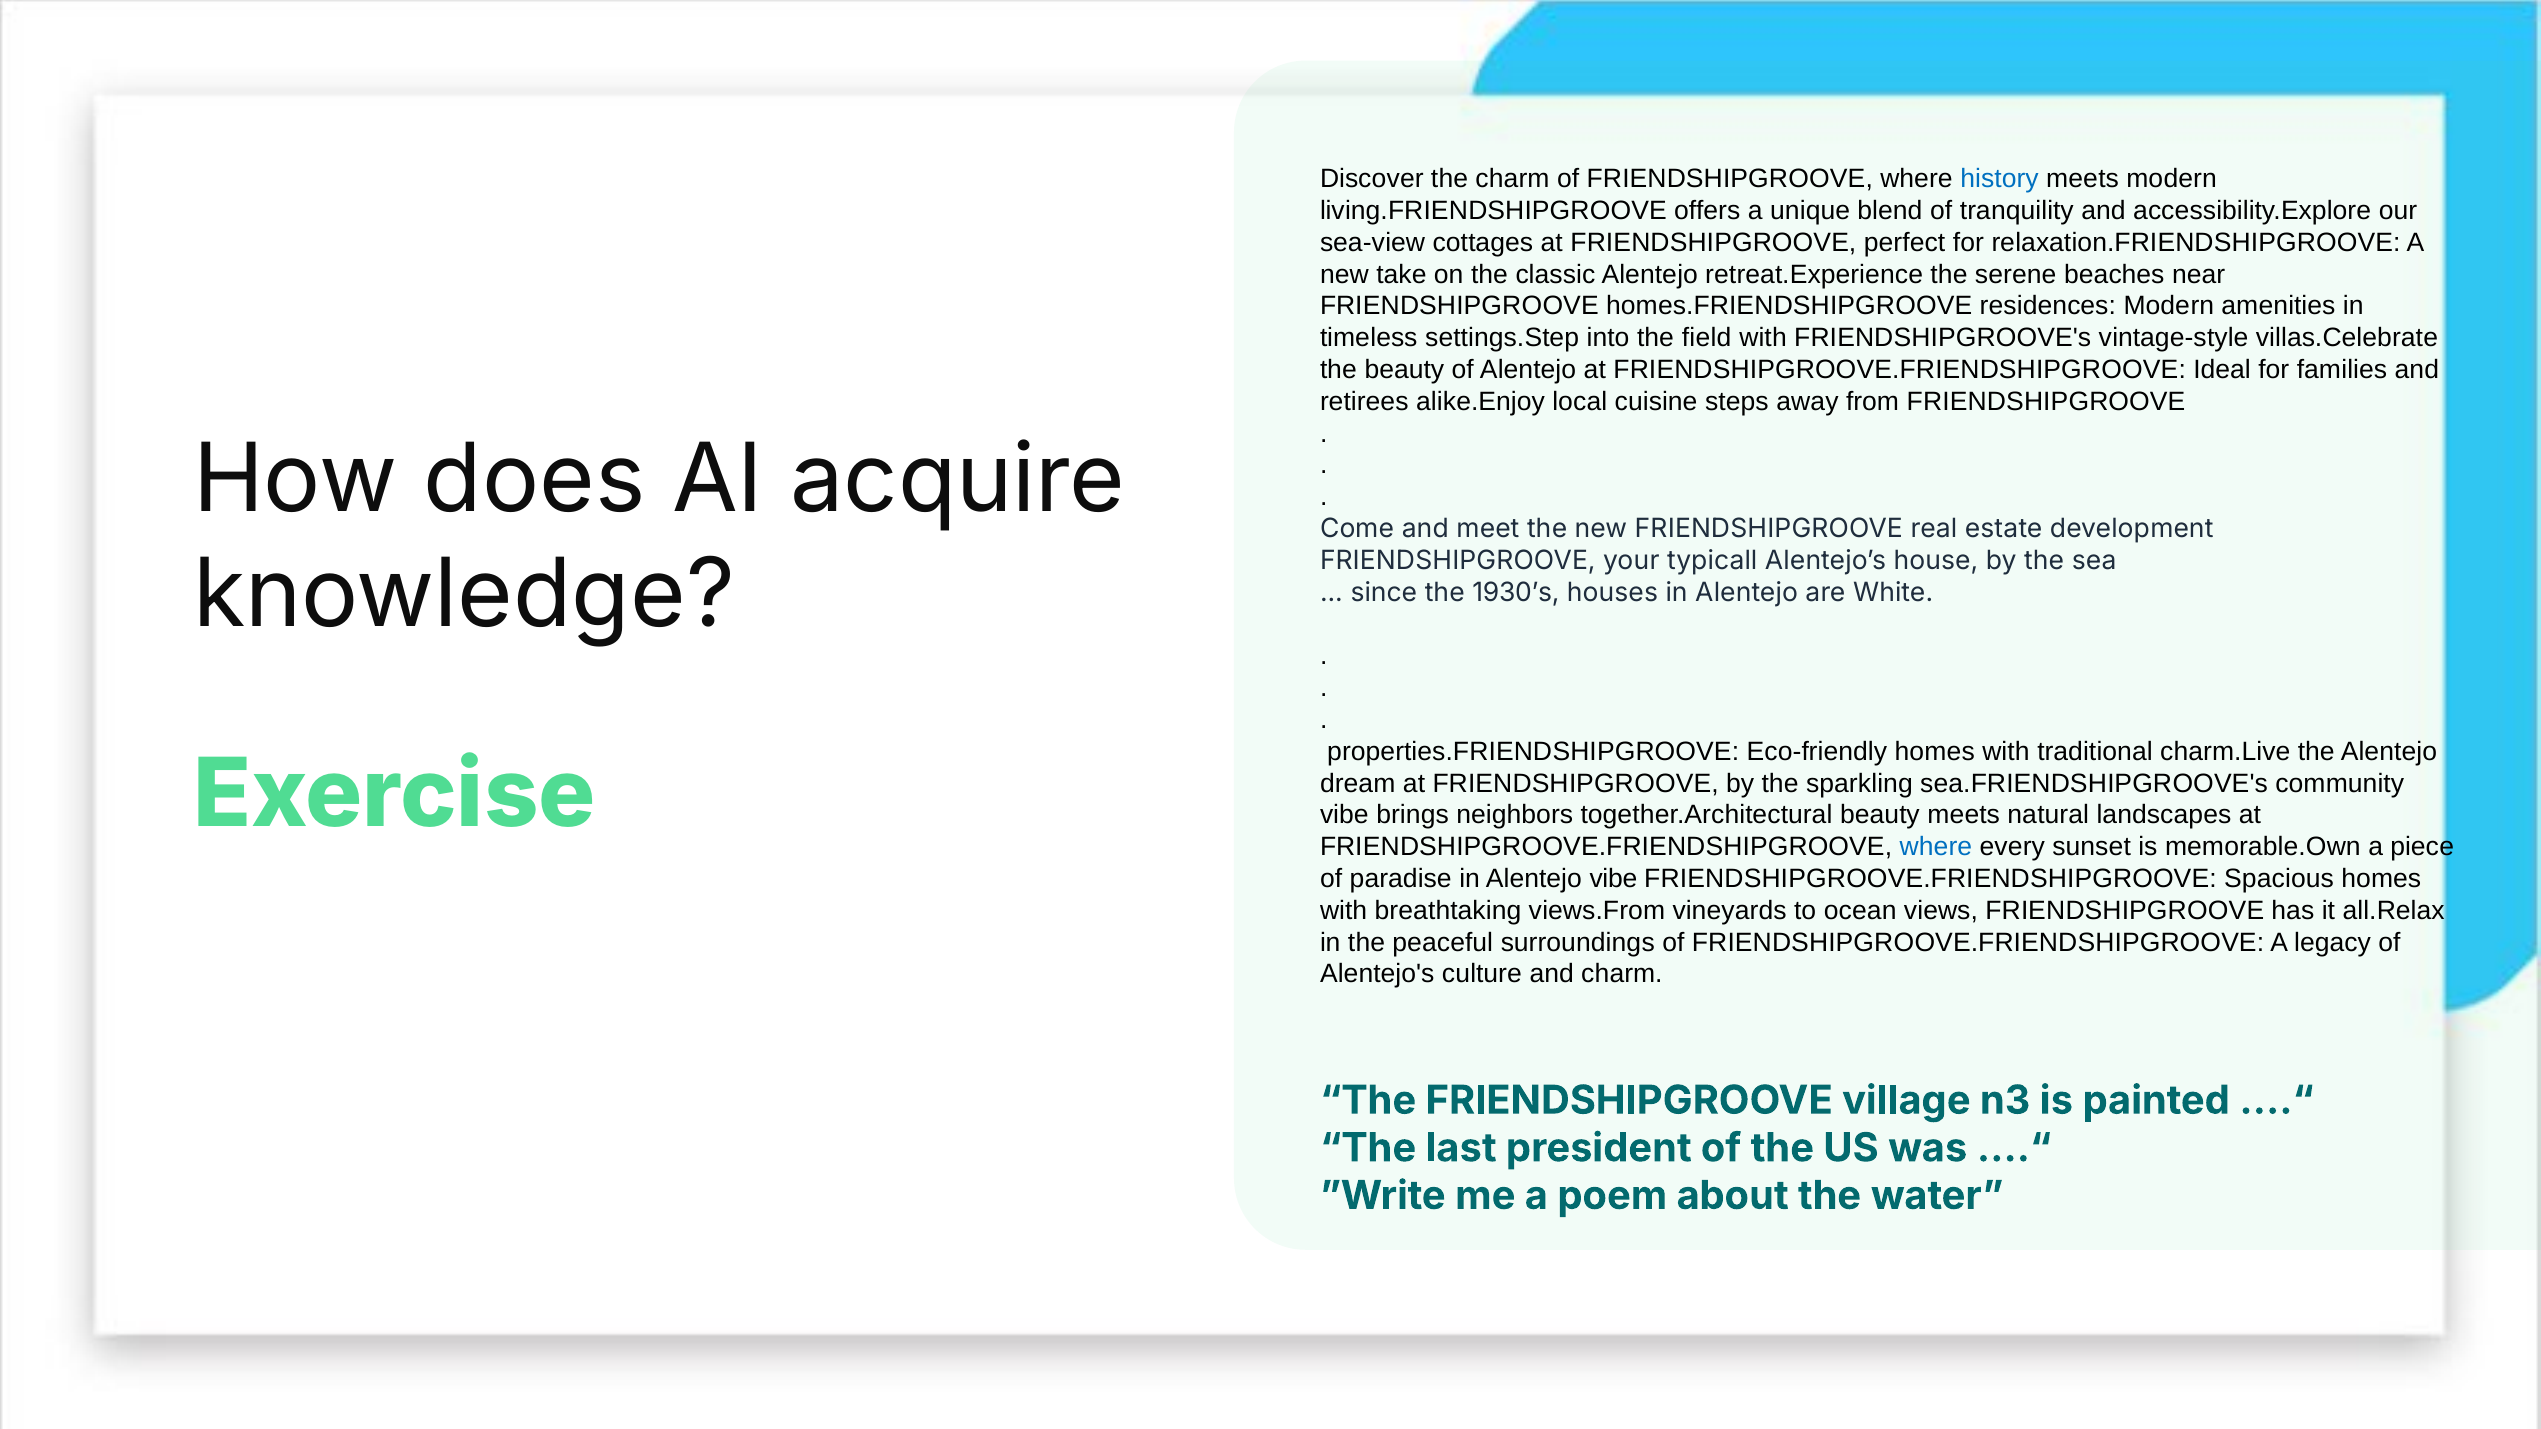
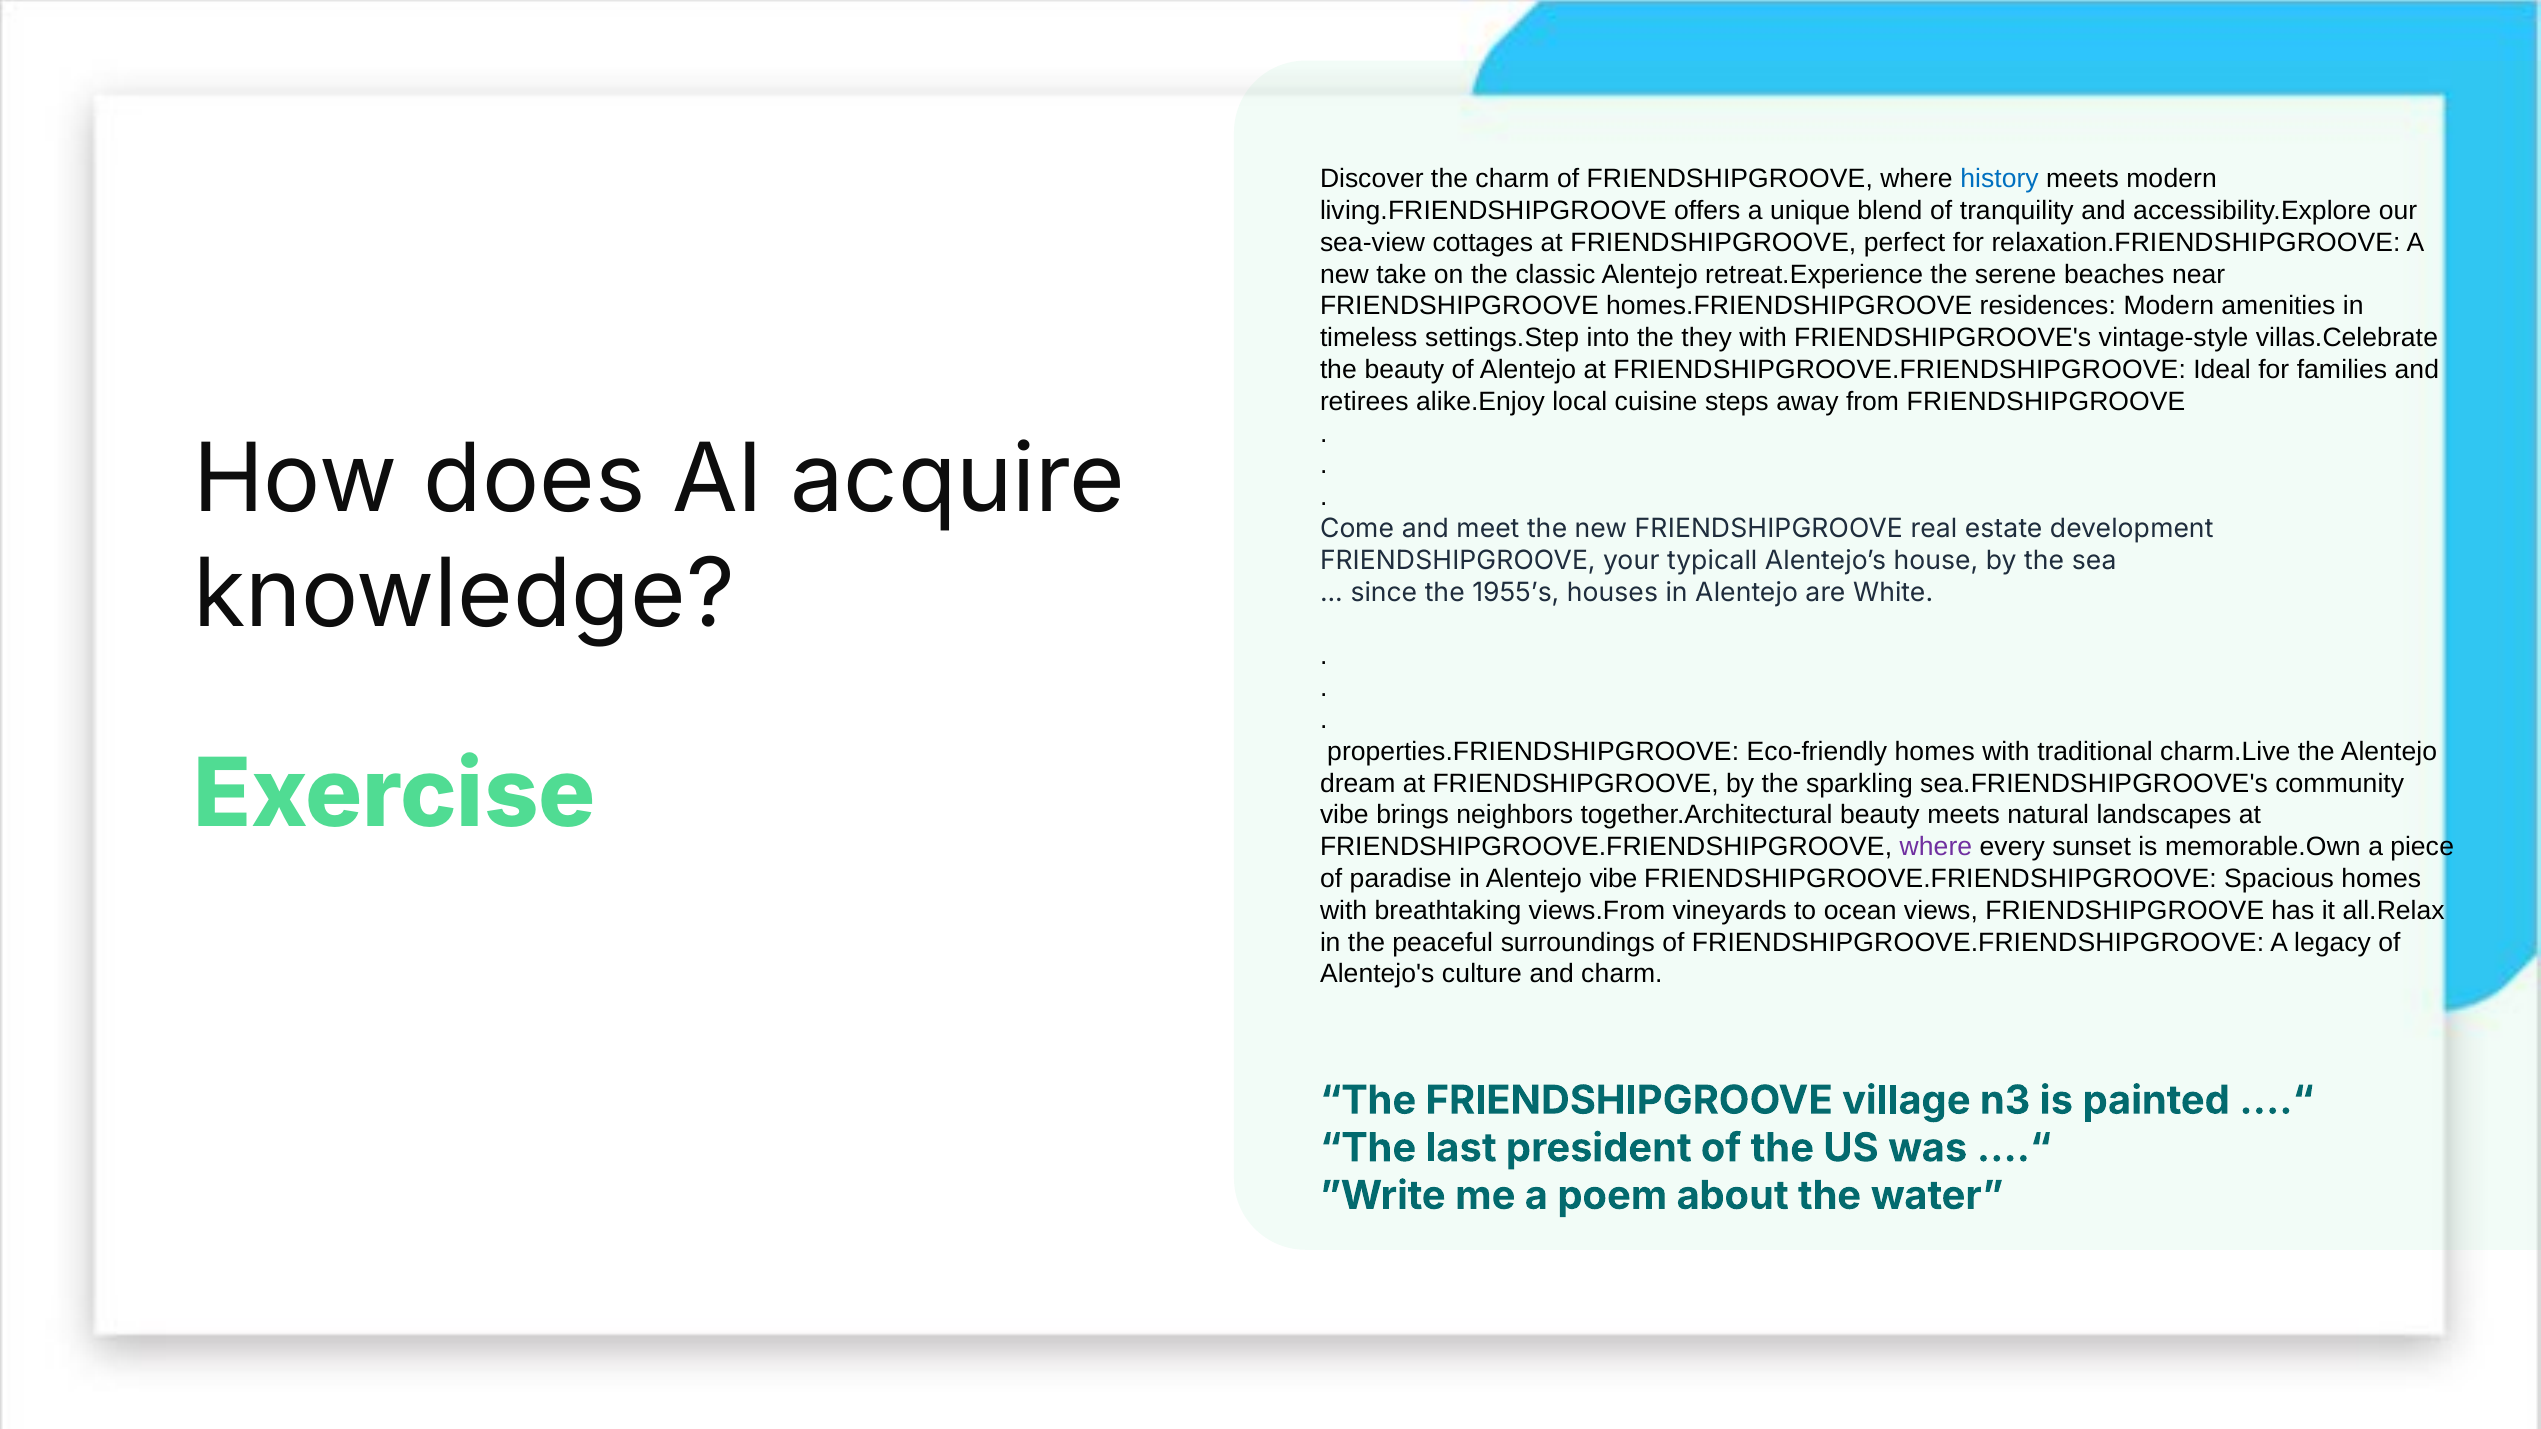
field: field -> they (1707, 338)
1930’s: 1930’s -> 1955’s (1516, 593)
where colour: blue -> purple (1936, 847)
